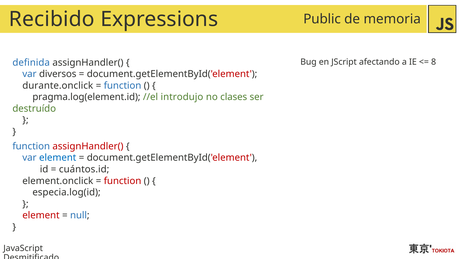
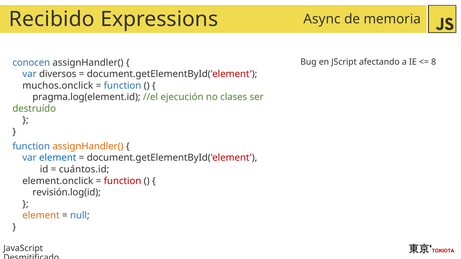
Public: Public -> Async (322, 19)
definida: definida -> conocen (31, 63)
durante.onclick: durante.onclick -> muchos.onclick (58, 86)
introdujo: introdujo -> ejecución (182, 97)
assignHandler( colour: red -> orange (88, 146)
especia.log(id: especia.log(id -> revisión.log(id (67, 193)
element colour: red -> orange (41, 216)
